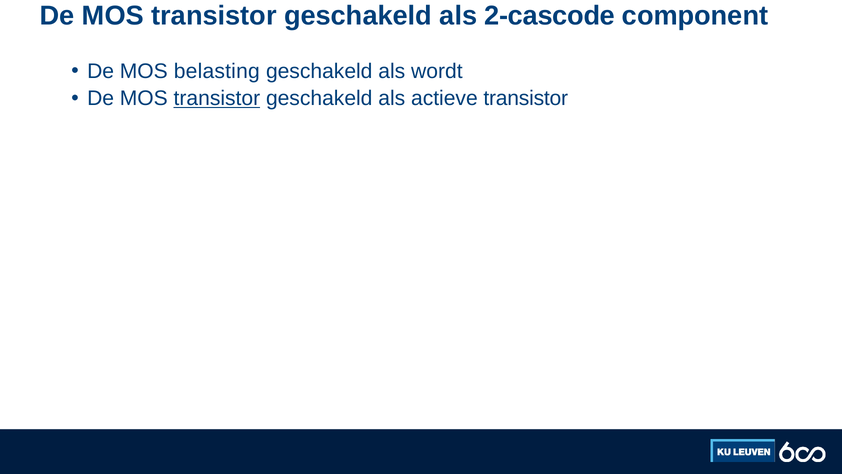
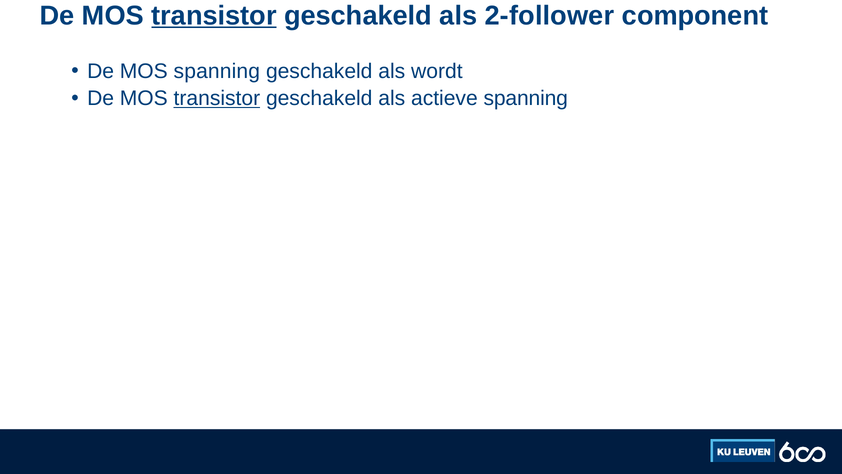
transistor underline: none -> present (214, 16)
2-cascode: 2-cascode -> 2-follower (549, 16)
MOS belasting: belasting -> spanning (217, 71)
actieve transistor: transistor -> spanning (526, 98)
